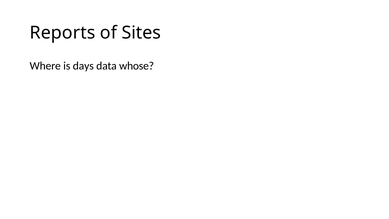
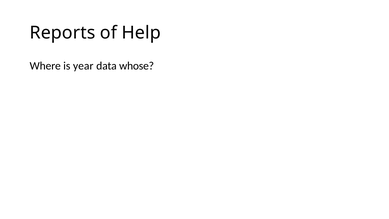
Sites: Sites -> Help (141, 33)
days: days -> year (83, 66)
